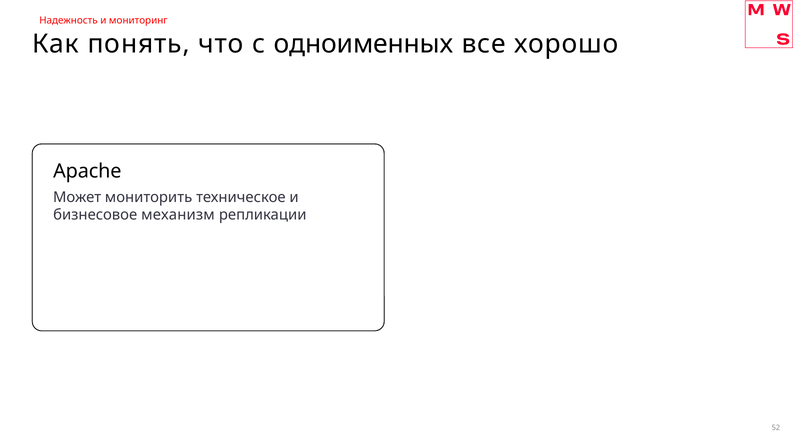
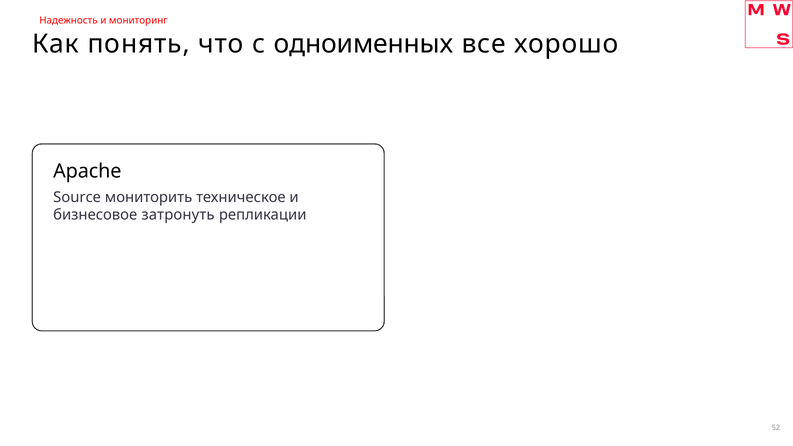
Может: Может -> Source (77, 197)
механизм: механизм -> затронуть (178, 215)
